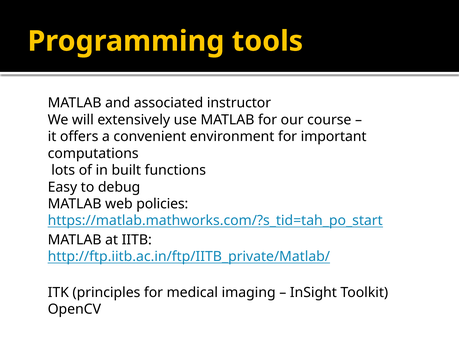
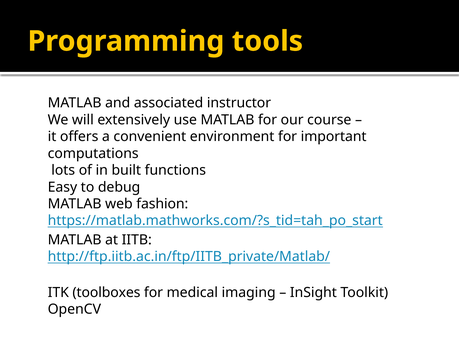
policies: policies -> fashion (162, 204)
principles: principles -> toolboxes (106, 293)
